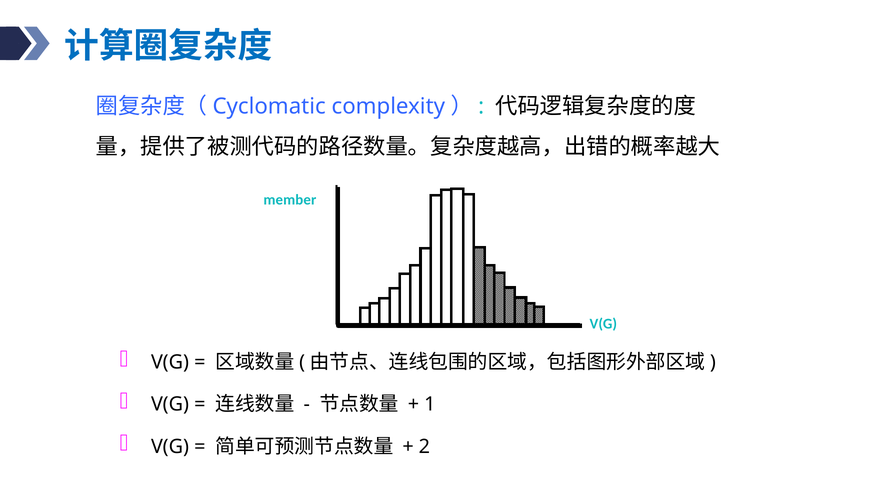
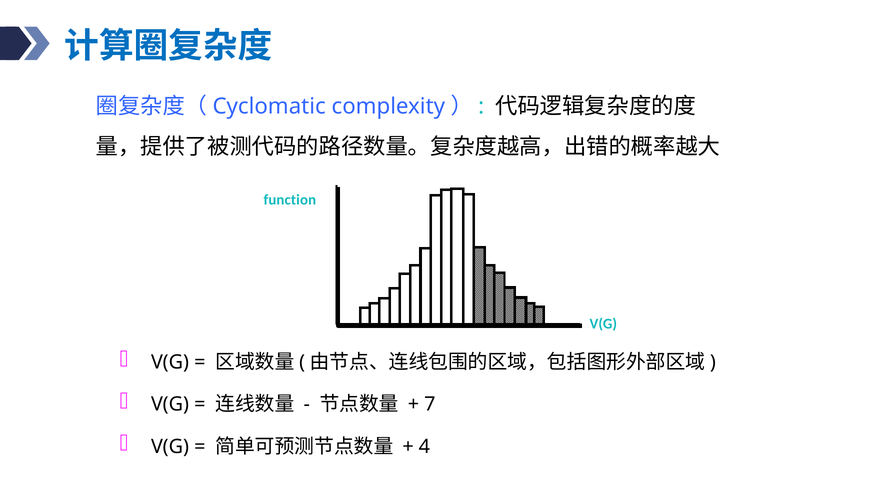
member: member -> function (290, 200)
1: 1 -> 7 (430, 404)
2: 2 -> 4 (424, 446)
